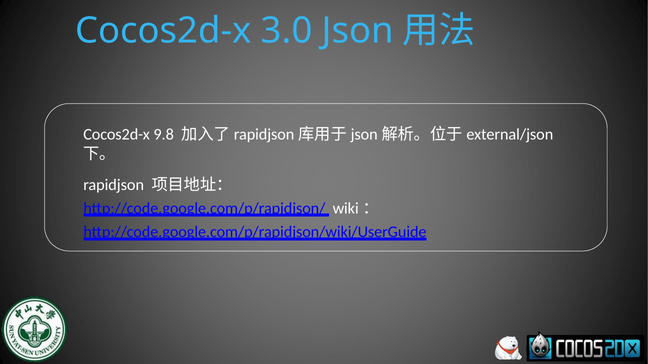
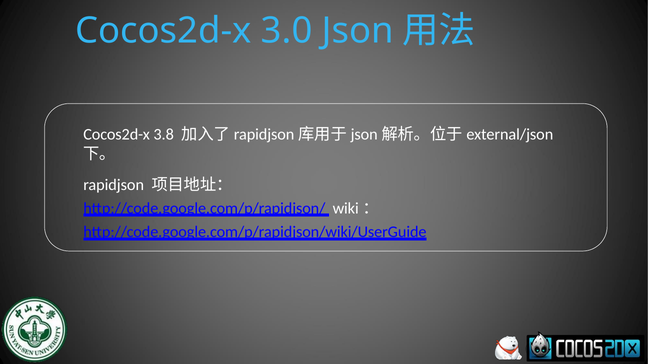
9.8: 9.8 -> 3.8 (164, 135)
